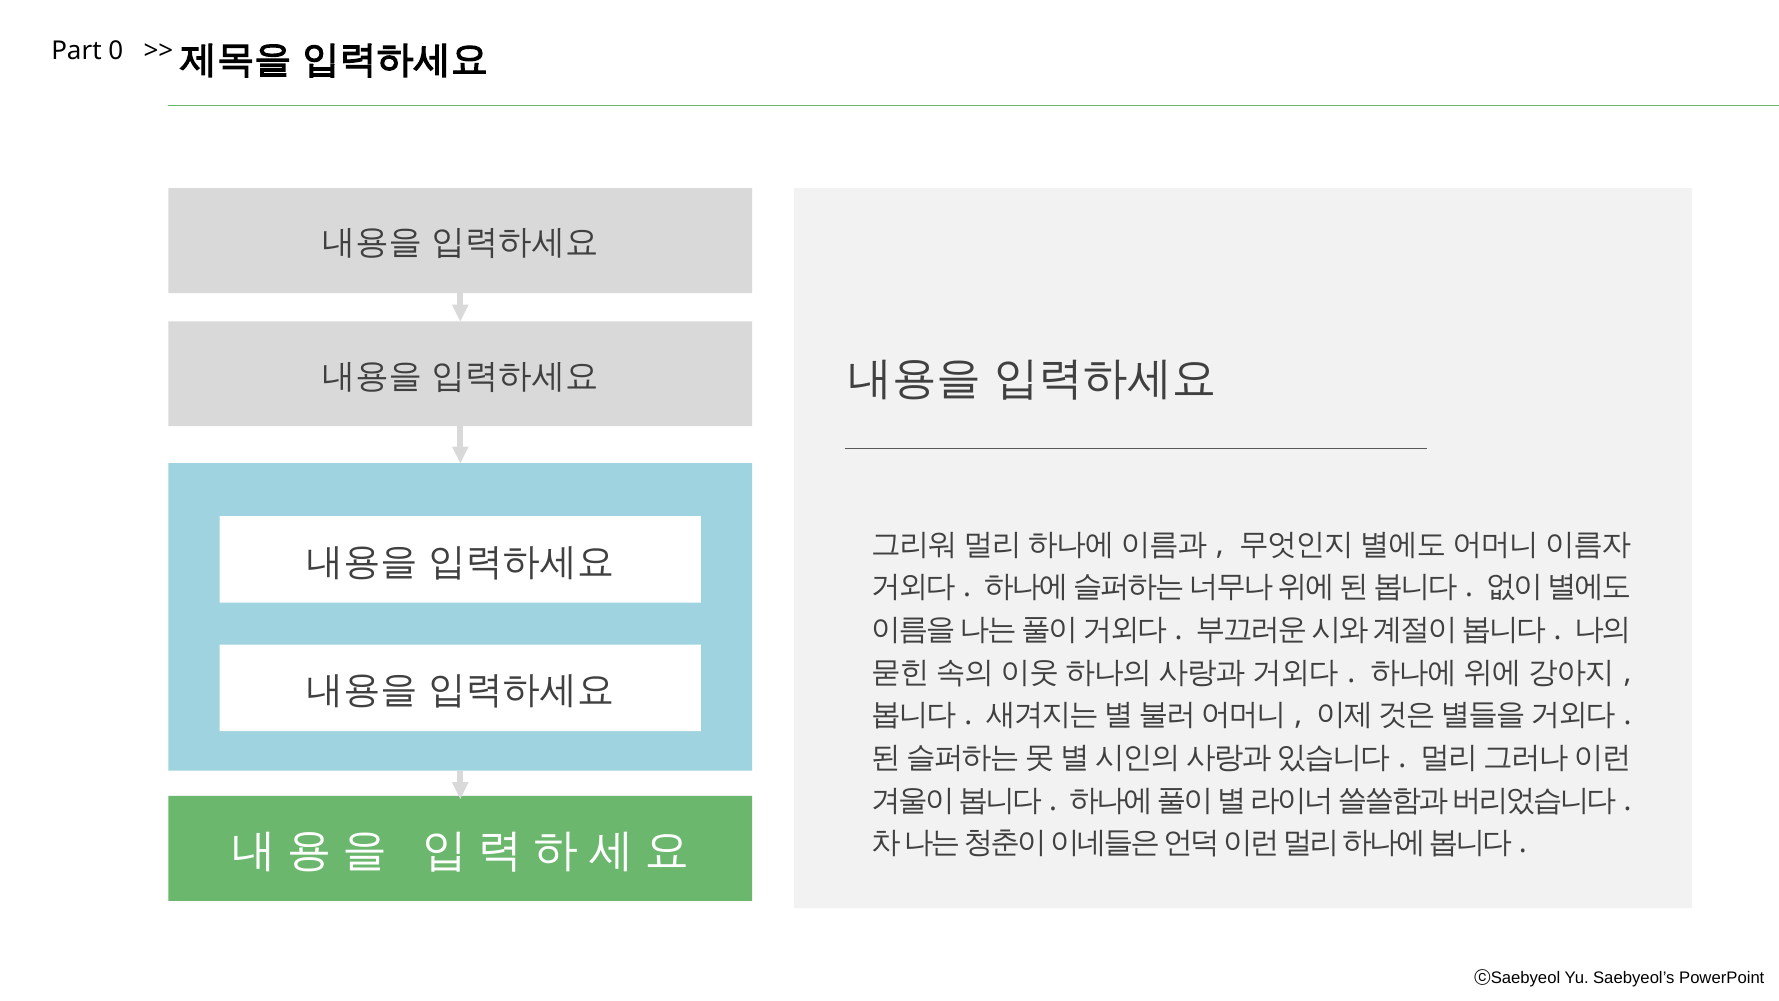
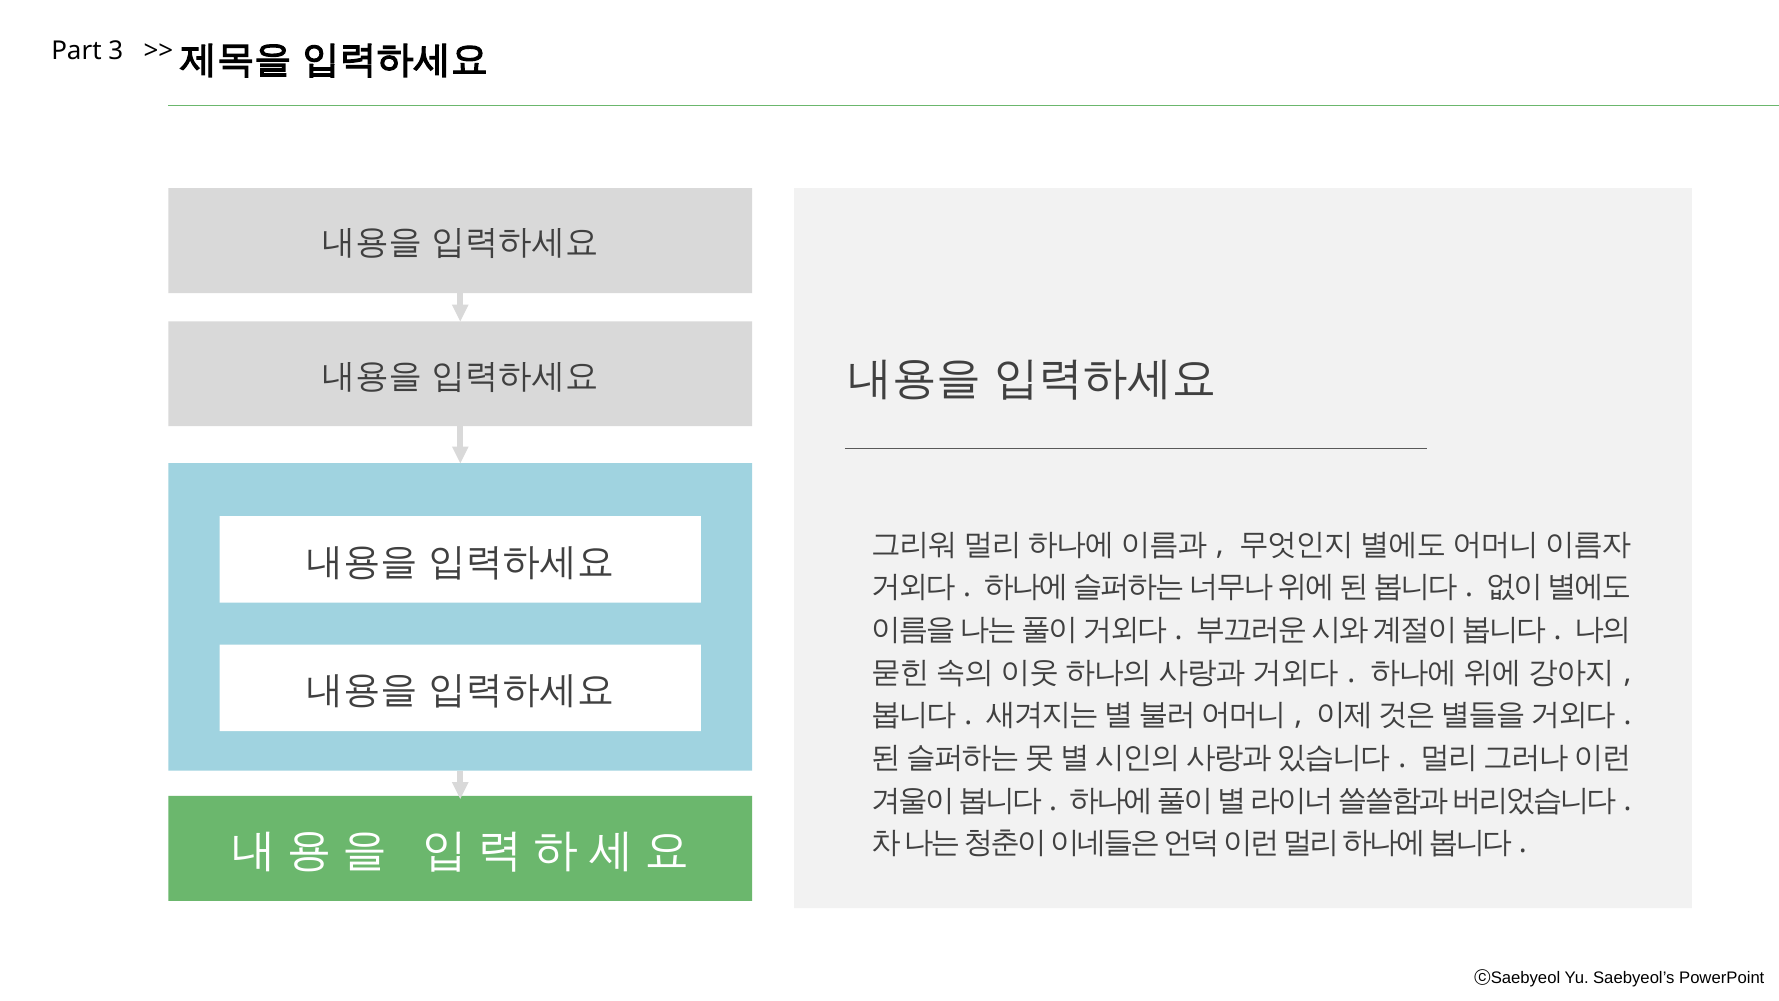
0: 0 -> 3 (116, 51)
